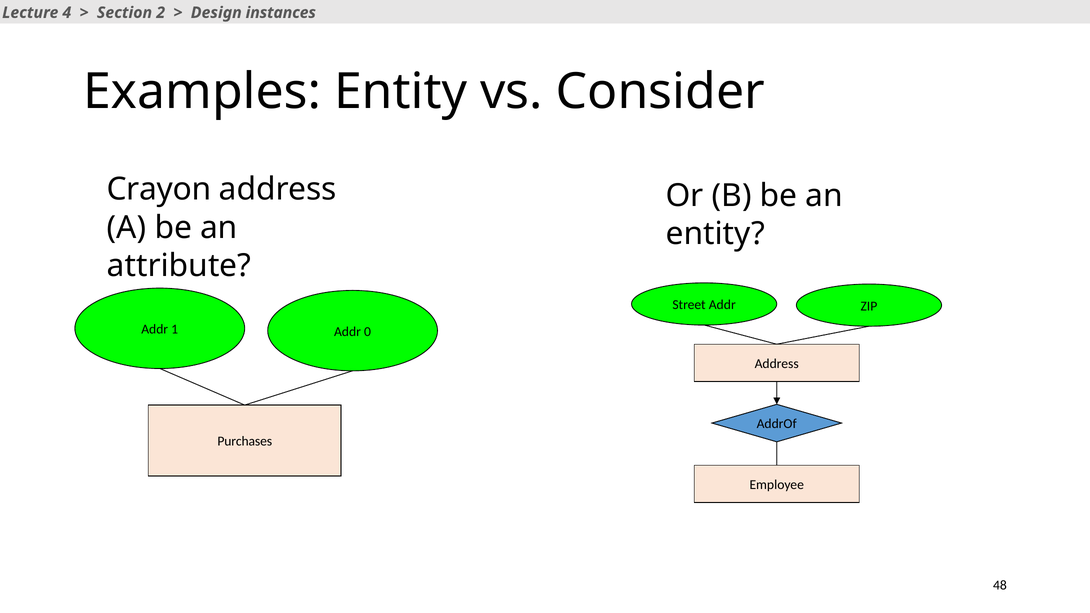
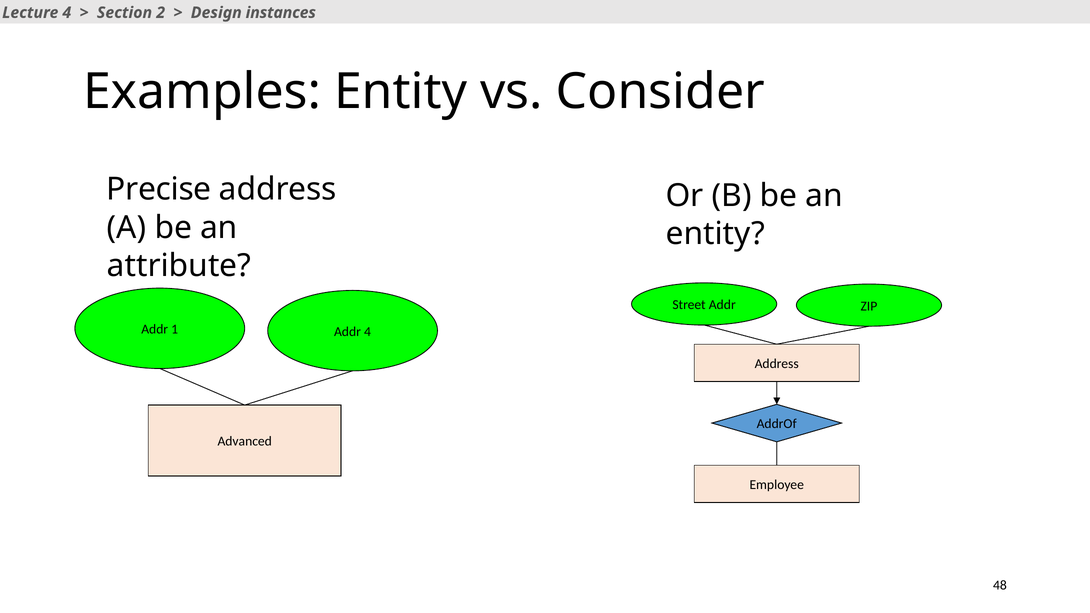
Crayon: Crayon -> Precise (159, 189)
Addr 0: 0 -> 4 (367, 332)
Purchases: Purchases -> Advanced (245, 442)
